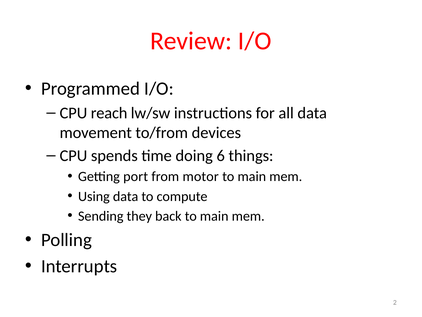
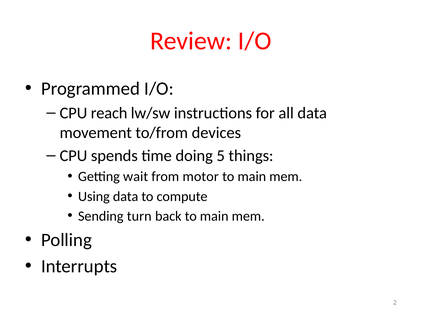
6: 6 -> 5 (221, 155)
port: port -> wait (136, 176)
they: they -> turn (139, 216)
